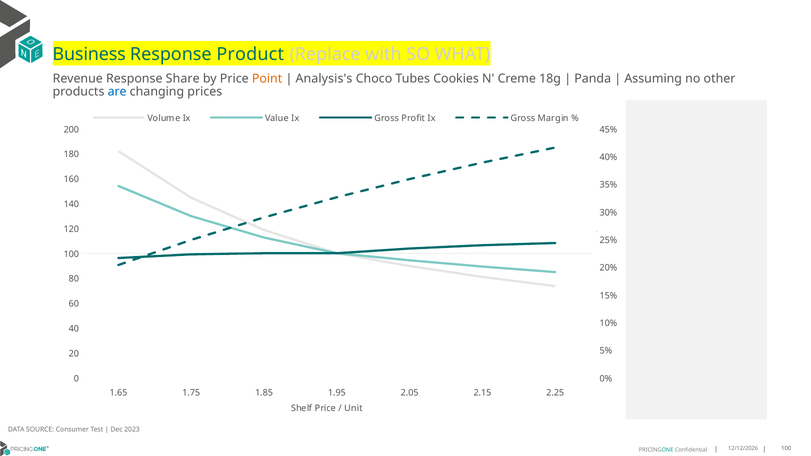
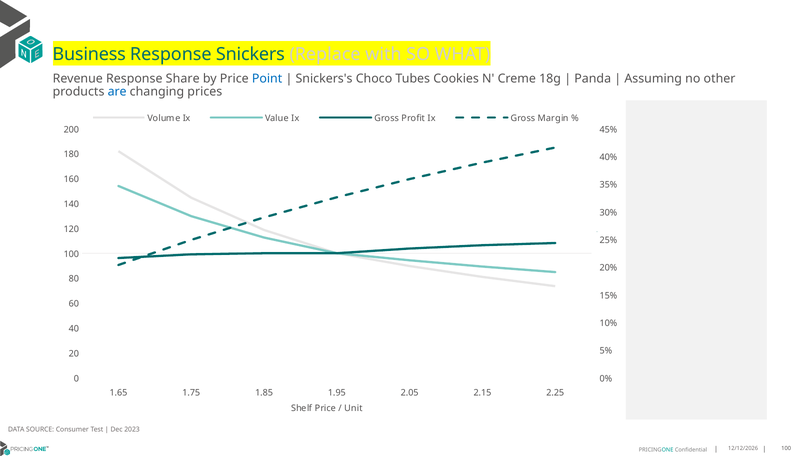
Product: Product -> Snickers (250, 54)
Point colour: orange -> blue (267, 78)
Analysis's: Analysis's -> Snickers's (324, 78)
